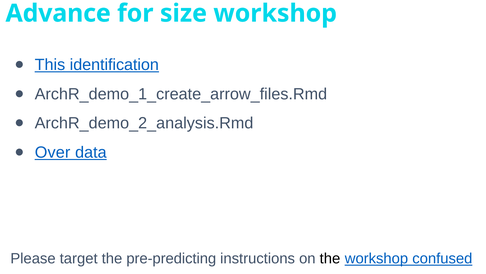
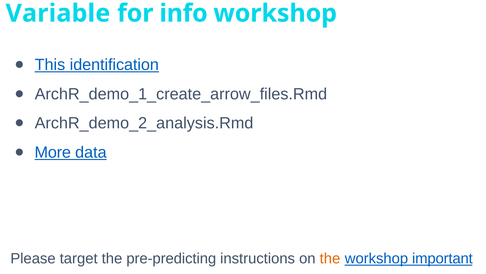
Advance: Advance -> Variable (58, 13)
size: size -> info (184, 13)
Over: Over -> More (53, 152)
the colour: black -> orange (330, 258)
confused: confused -> important (442, 258)
